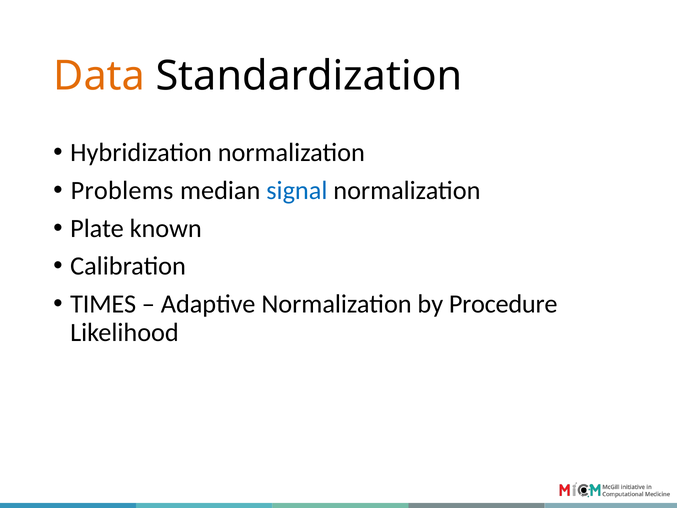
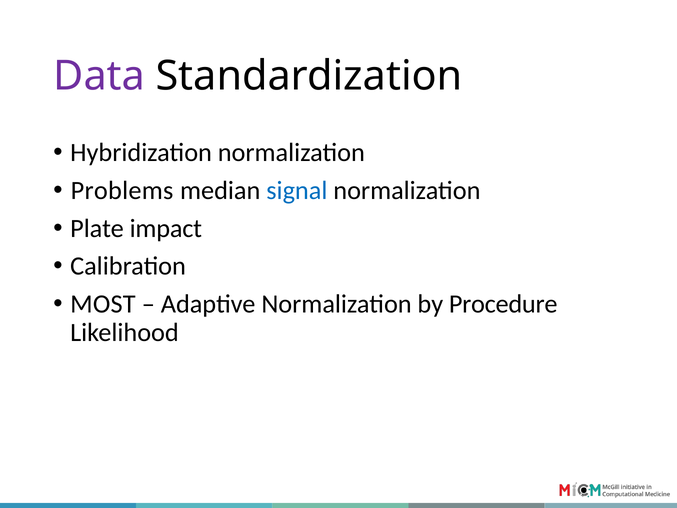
Data colour: orange -> purple (99, 76)
known: known -> impact (166, 228)
TIMES: TIMES -> MOST (103, 304)
